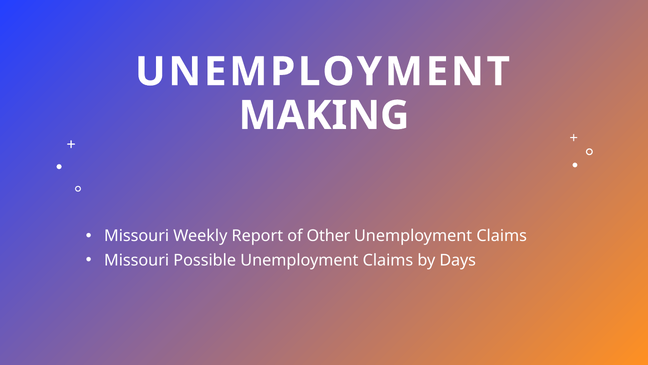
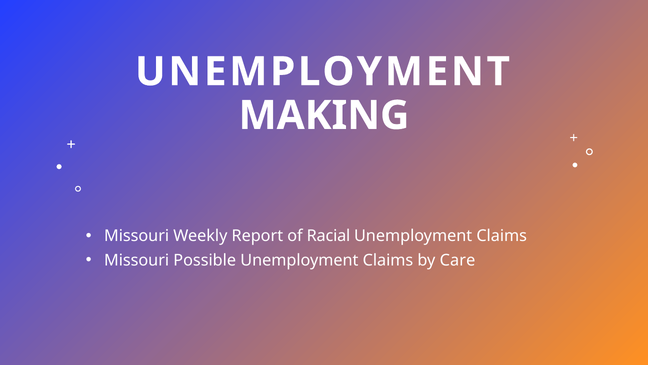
Other: Other -> Racial (328, 236)
Days: Days -> Care (458, 260)
